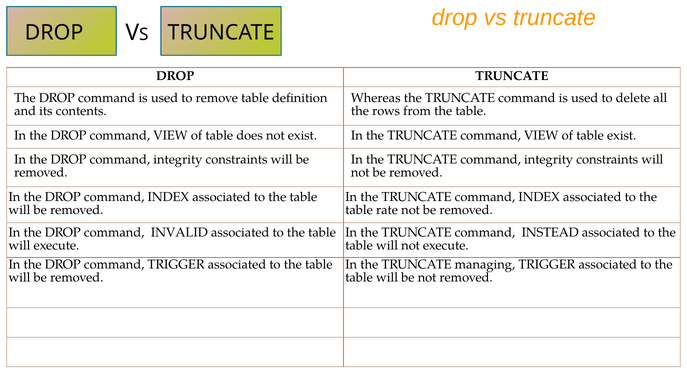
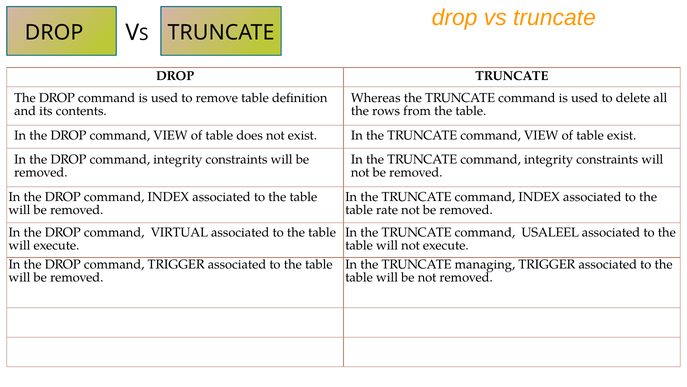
INVALID: INVALID -> VIRTUAL (179, 232)
INSTEAD: INSTEAD -> USALEEL (550, 232)
